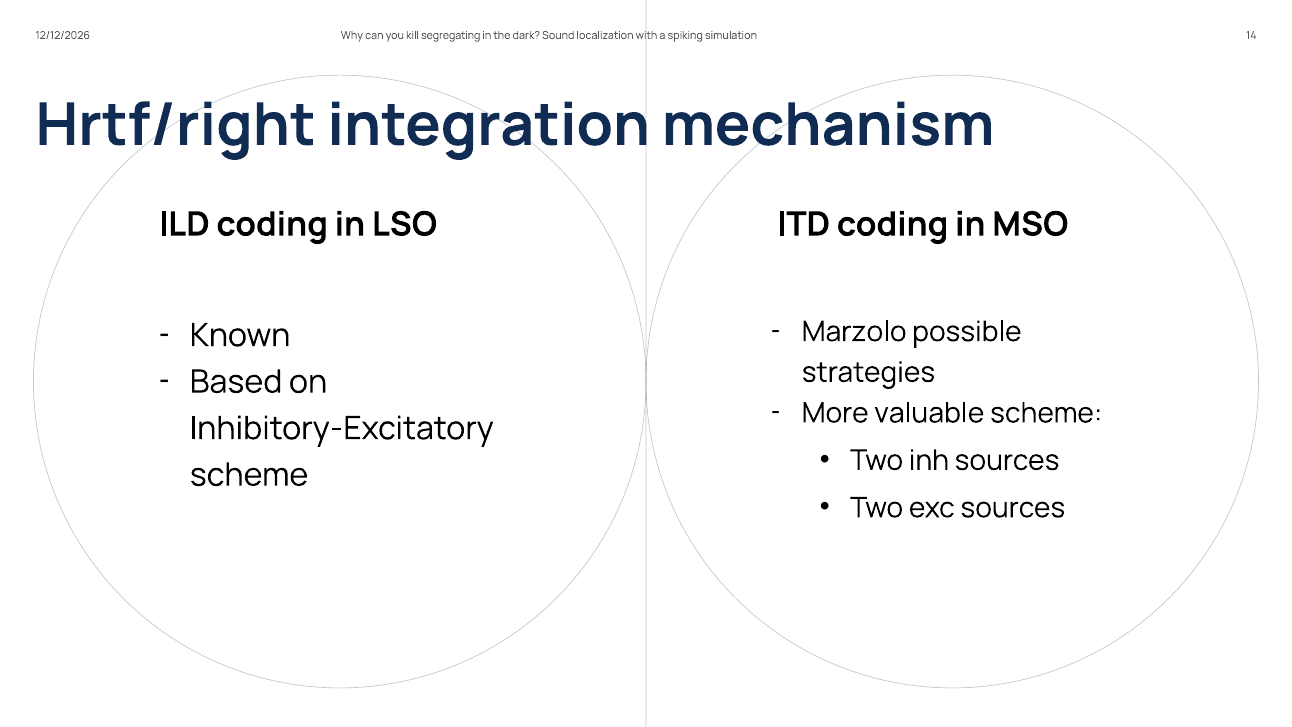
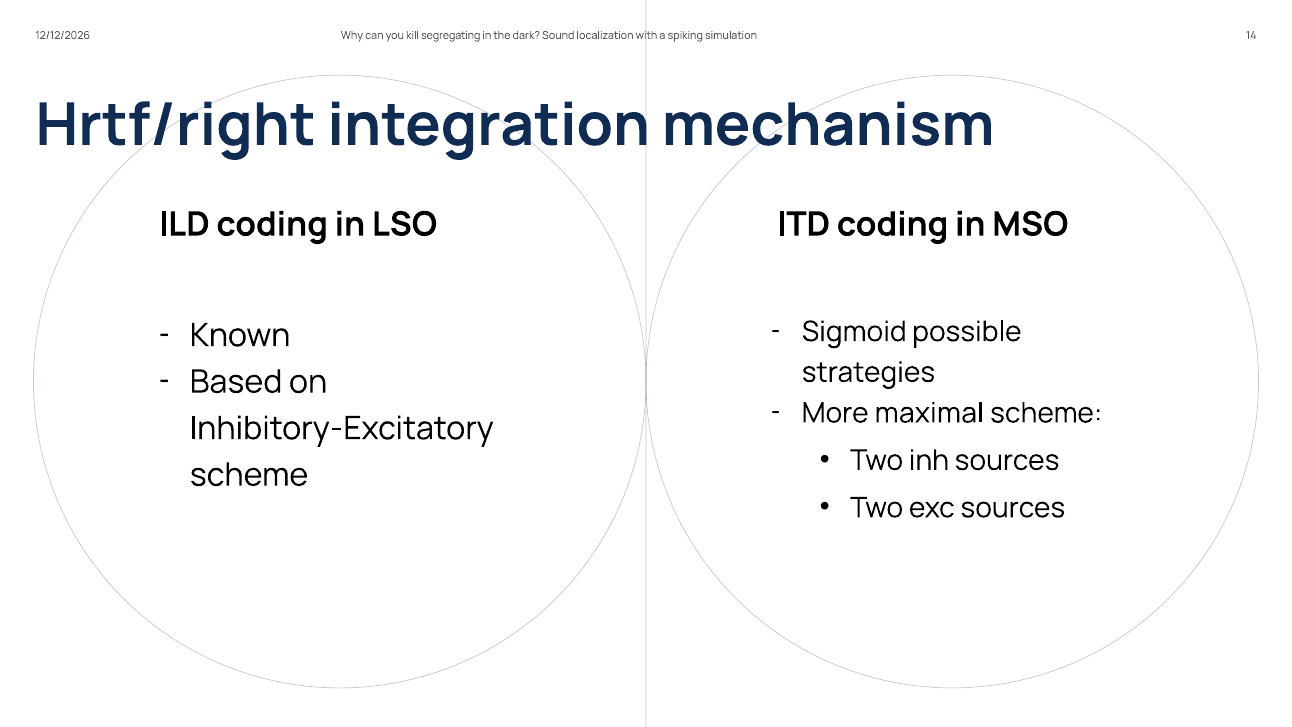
Marzolo: Marzolo -> Sigmoid (854, 332)
valuable: valuable -> maximal (929, 413)
